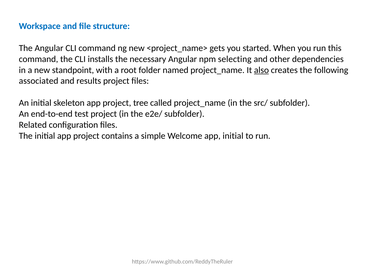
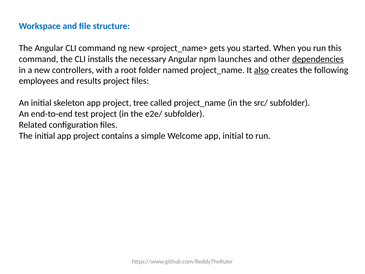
selecting: selecting -> launches (235, 59)
dependencies underline: none -> present (318, 59)
standpoint: standpoint -> controllers (73, 70)
associated: associated -> employees (39, 81)
